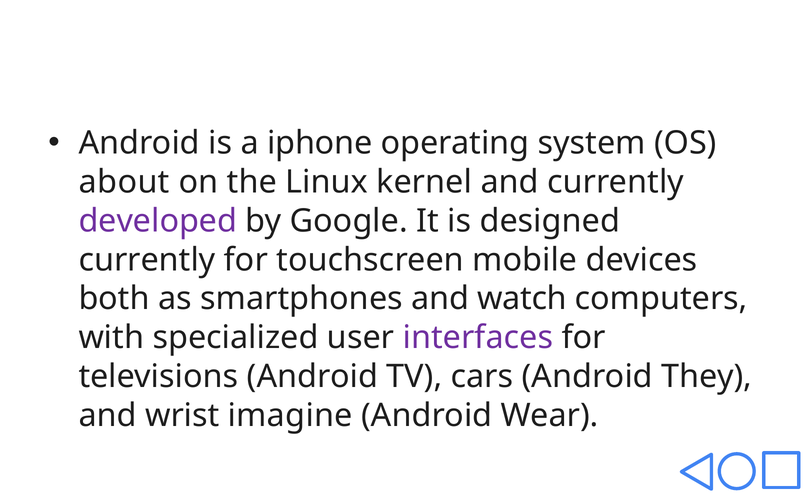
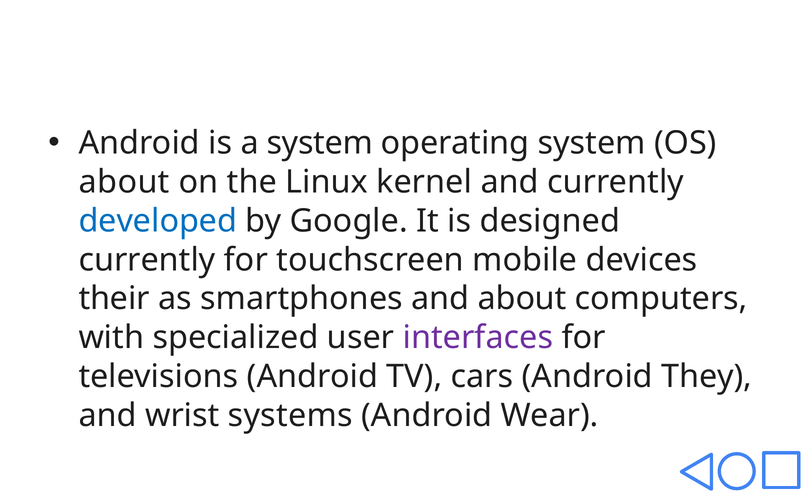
a iphone: iphone -> system (320, 143)
developed colour: purple -> blue (158, 221)
both: both -> their (114, 299)
and watch: watch -> about (522, 299)
imagine: imagine -> systems (290, 416)
